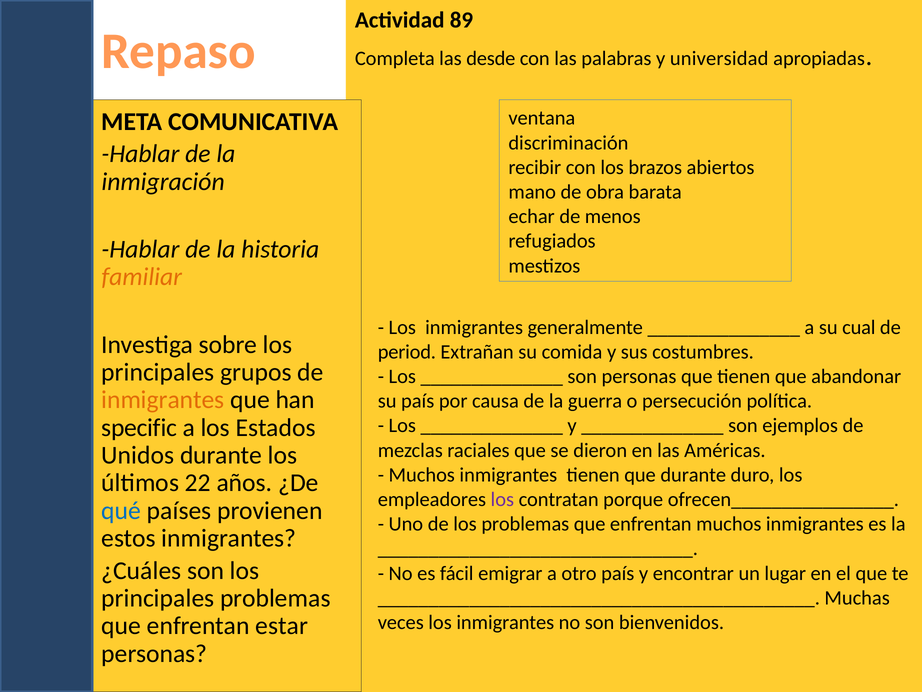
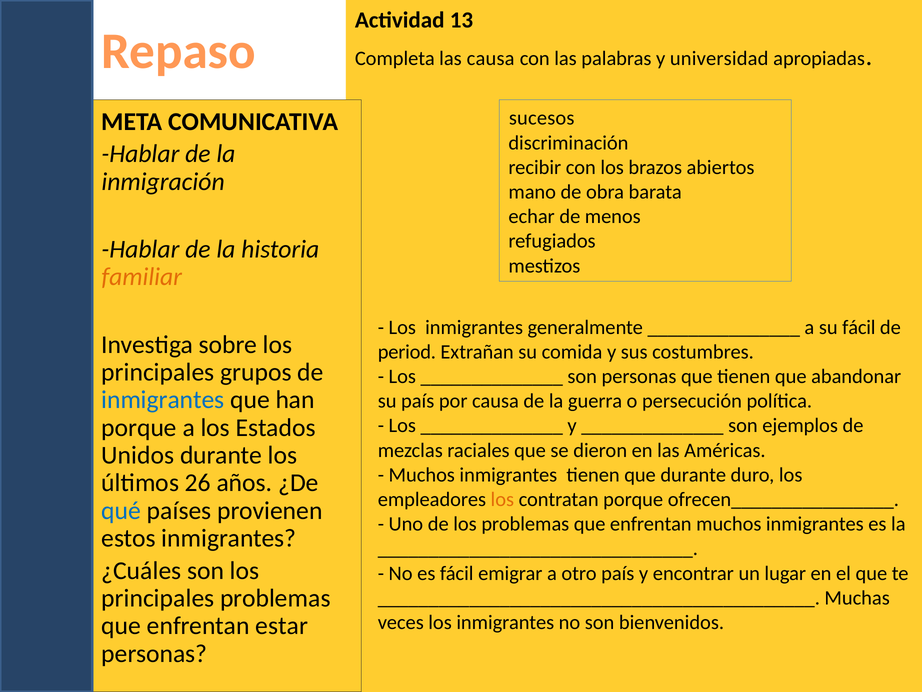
89: 89 -> 13 (461, 20)
las desde: desde -> causa (491, 58)
ventana: ventana -> sucesos (542, 118)
su cual: cual -> fácil (859, 327)
inmigrantes colour: orange -> blue (163, 400)
specific: specific -> porque (139, 427)
22: 22 -> 26 (198, 483)
los colour: purple -> orange (502, 499)
